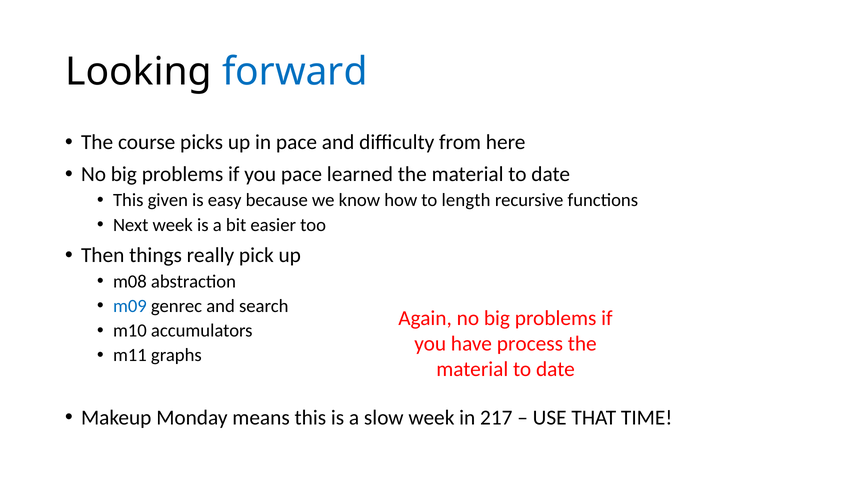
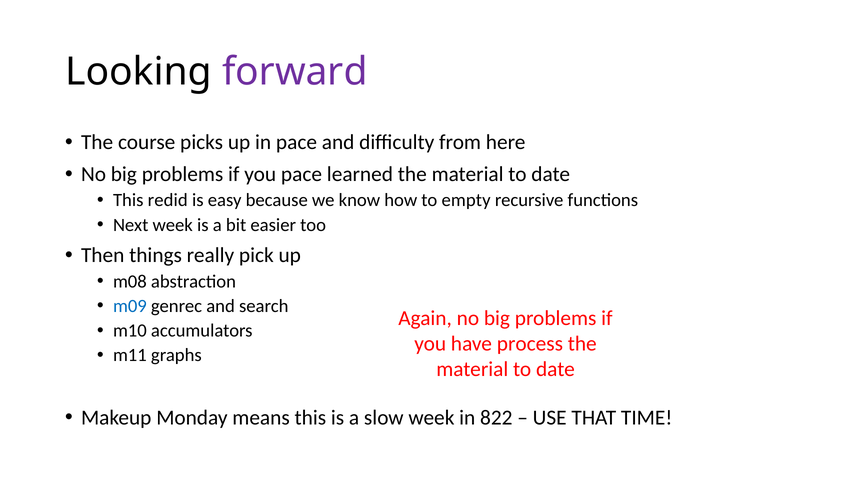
forward colour: blue -> purple (295, 72)
given: given -> redid (168, 200)
length: length -> empty (466, 200)
217: 217 -> 822 (496, 417)
